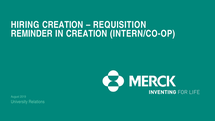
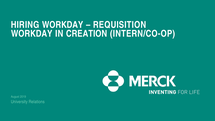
HIRING CREATION: CREATION -> WORKDAY (63, 25)
REMINDER: REMINDER -> WORKDAY (32, 34)
